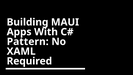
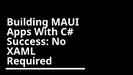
Pattern: Pattern -> Success (28, 42)
